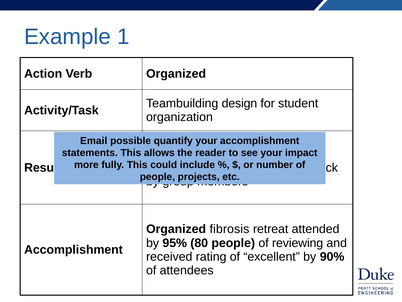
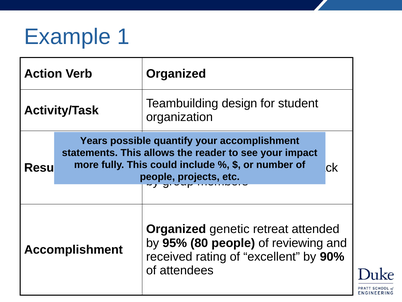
Email: Email -> Years (94, 140)
fibrosis: fibrosis -> genetic (229, 229)
